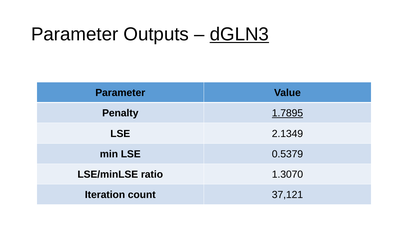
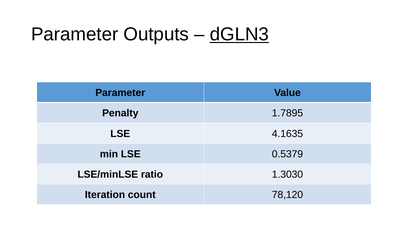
1.7895 underline: present -> none (287, 113)
2.1349: 2.1349 -> 4.1635 (287, 133)
1.3070: 1.3070 -> 1.3030 (287, 174)
37,121: 37,121 -> 78,120 (287, 194)
